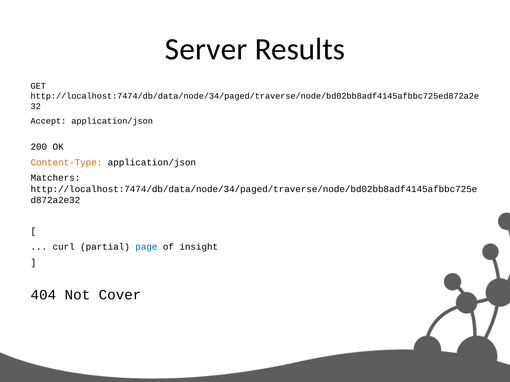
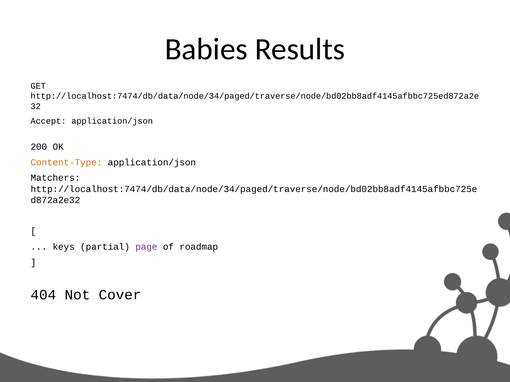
Server: Server -> Babies (206, 49)
curl: curl -> keys (64, 247)
page colour: blue -> purple (146, 247)
insight: insight -> roadmap (199, 247)
